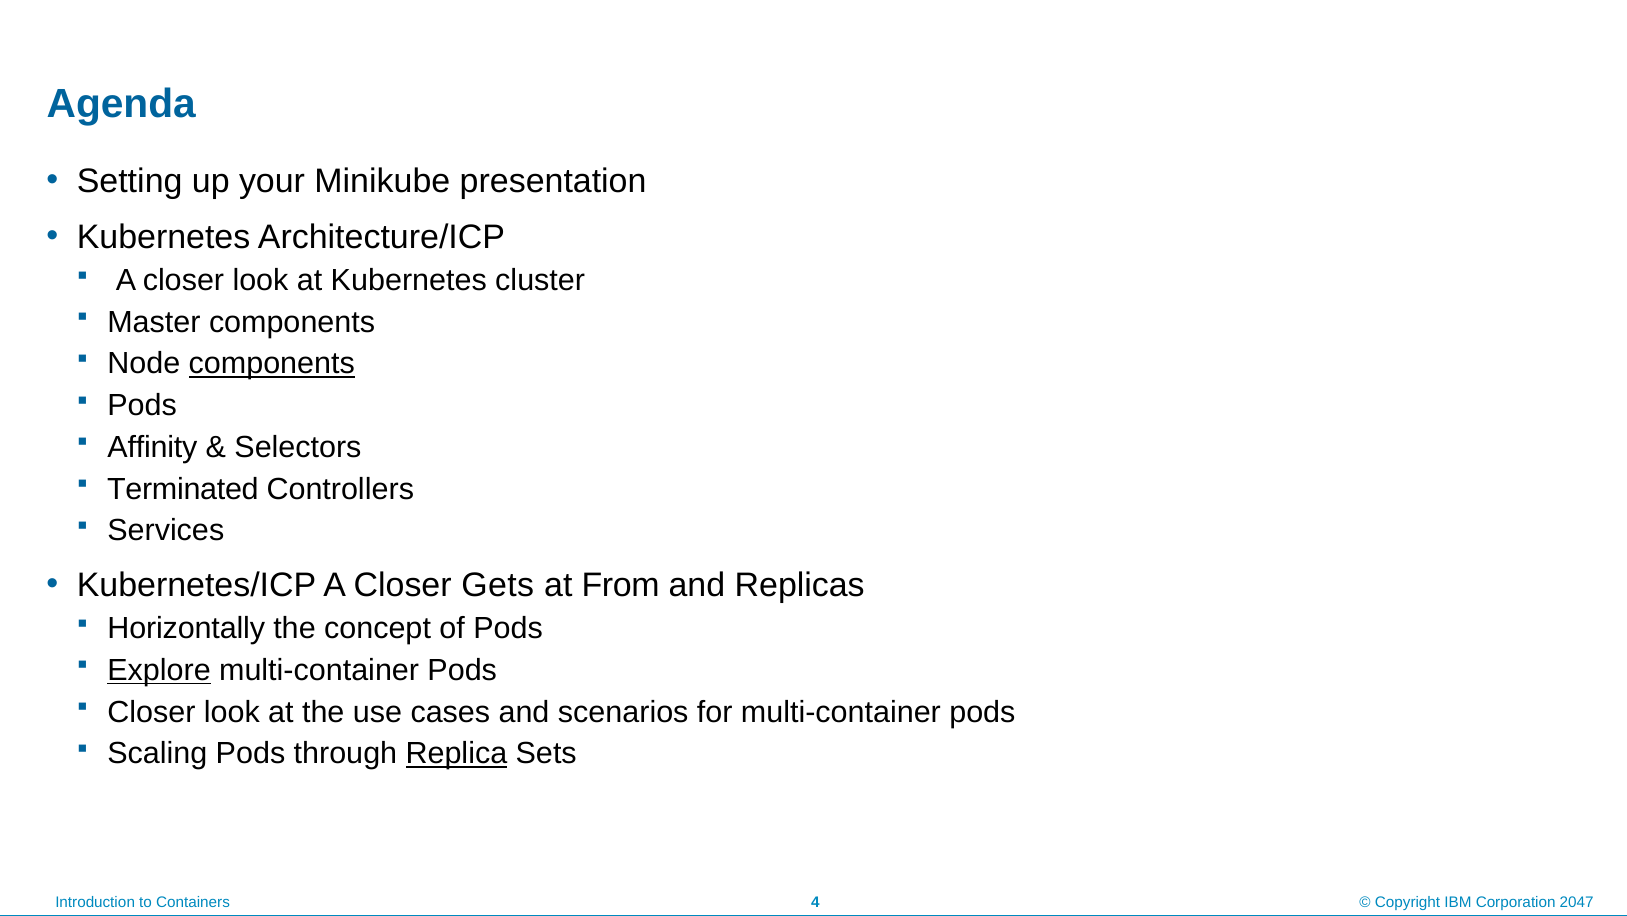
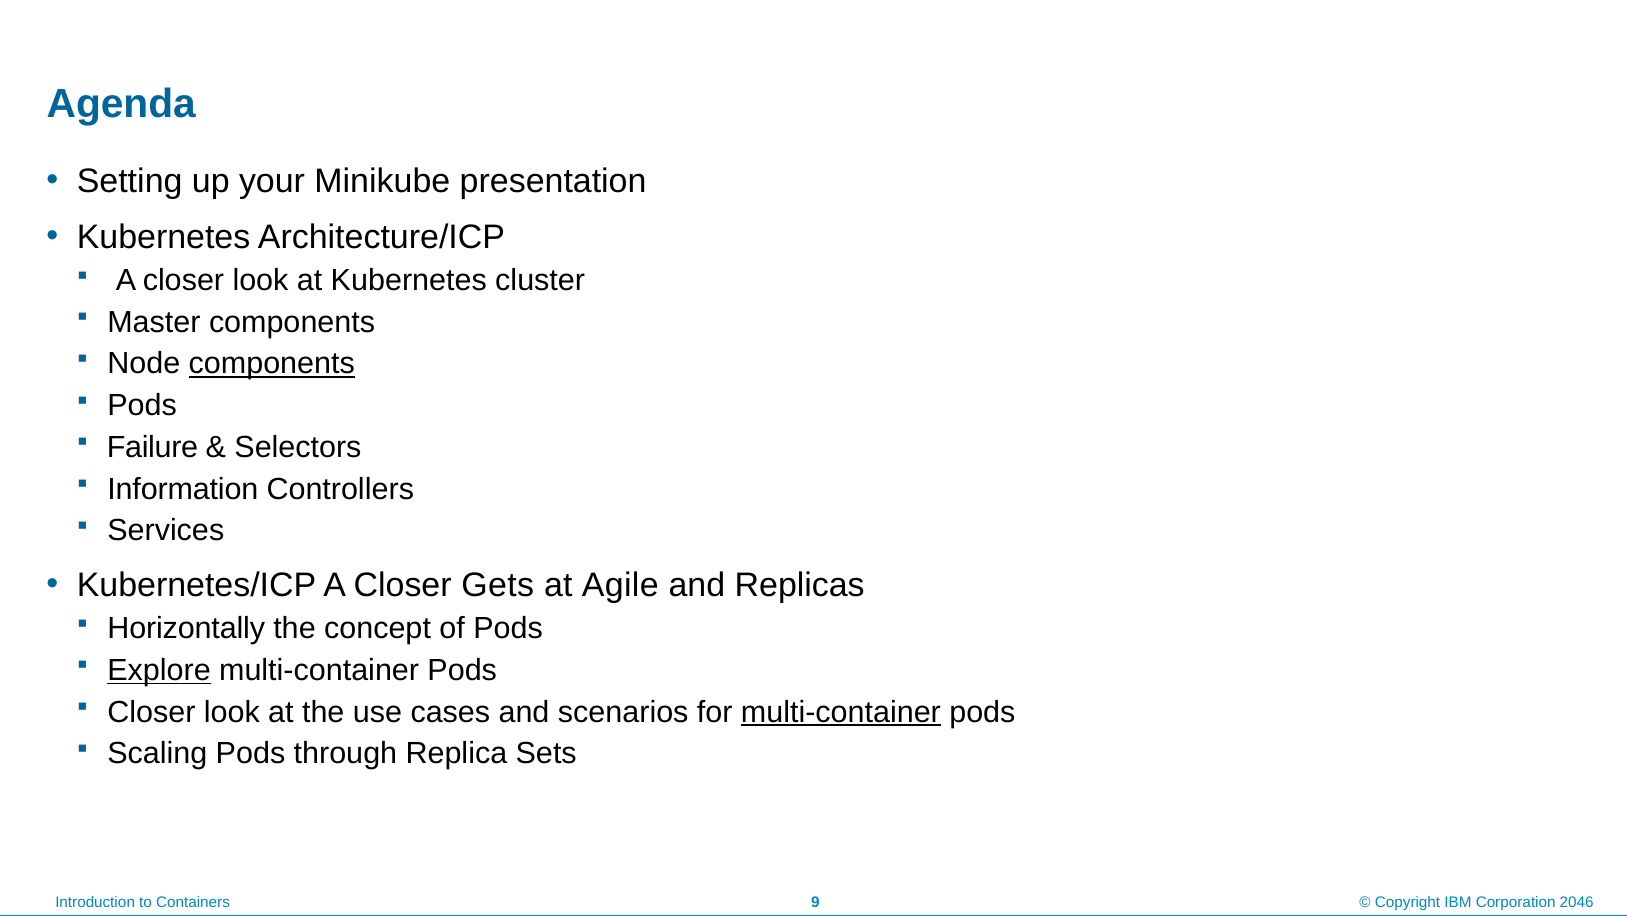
Affinity: Affinity -> Failure (152, 447)
Terminated: Terminated -> Information (183, 489)
From: From -> Agile (620, 585)
multi-container underline: none -> present (841, 712)
Replica underline: present -> none (456, 753)
4: 4 -> 9 (815, 902)
2047: 2047 -> 2046 (1577, 902)
